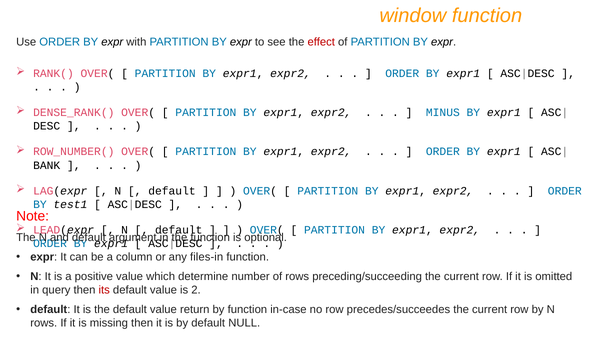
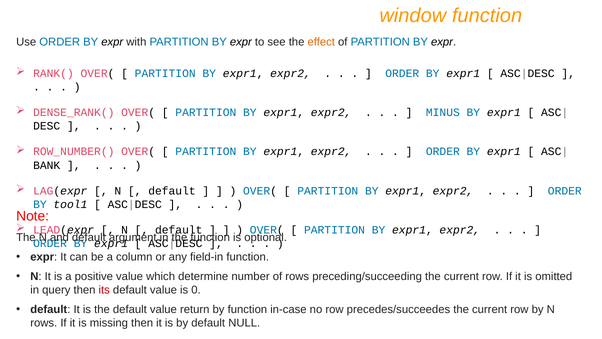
effect colour: red -> orange (321, 42)
test1: test1 -> tool1 (70, 204)
files-in: files-in -> field-in (207, 257)
2: 2 -> 0 (196, 290)
